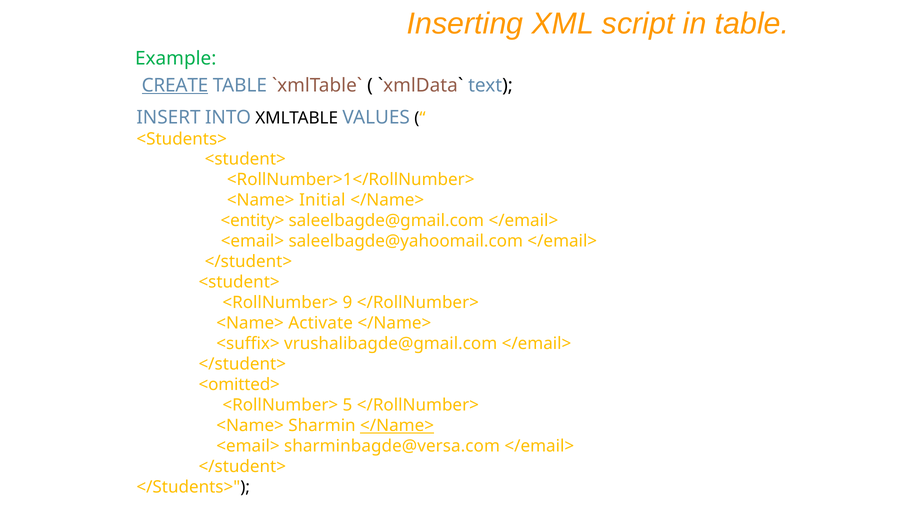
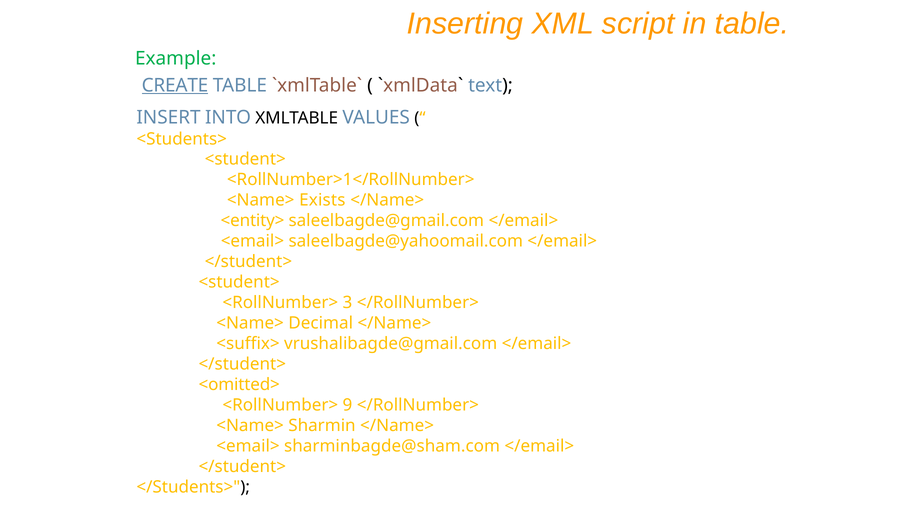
Initial: Initial -> Exists (322, 200)
9: 9 -> 3 (347, 303)
Activate: Activate -> Decimal (321, 323)
5: 5 -> 9 (347, 405)
</Name> underline: present -> none (397, 425)
sharminbagde@versa.com: sharminbagde@versa.com -> sharminbagde@sham.com (392, 446)
